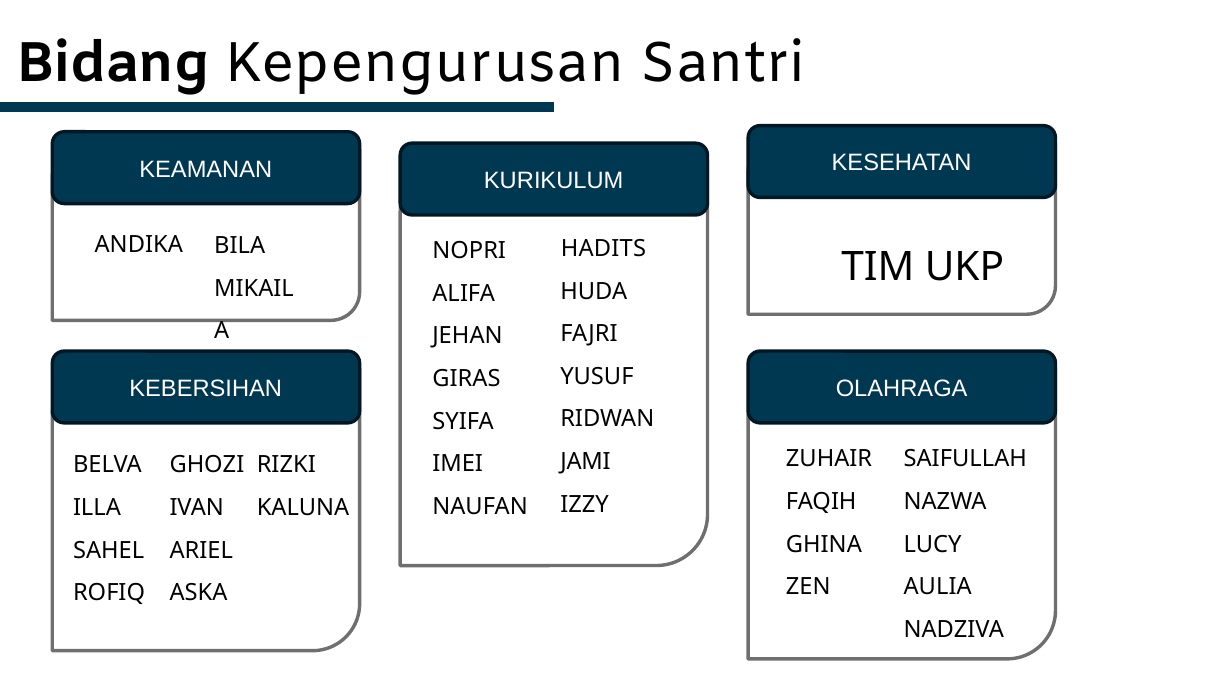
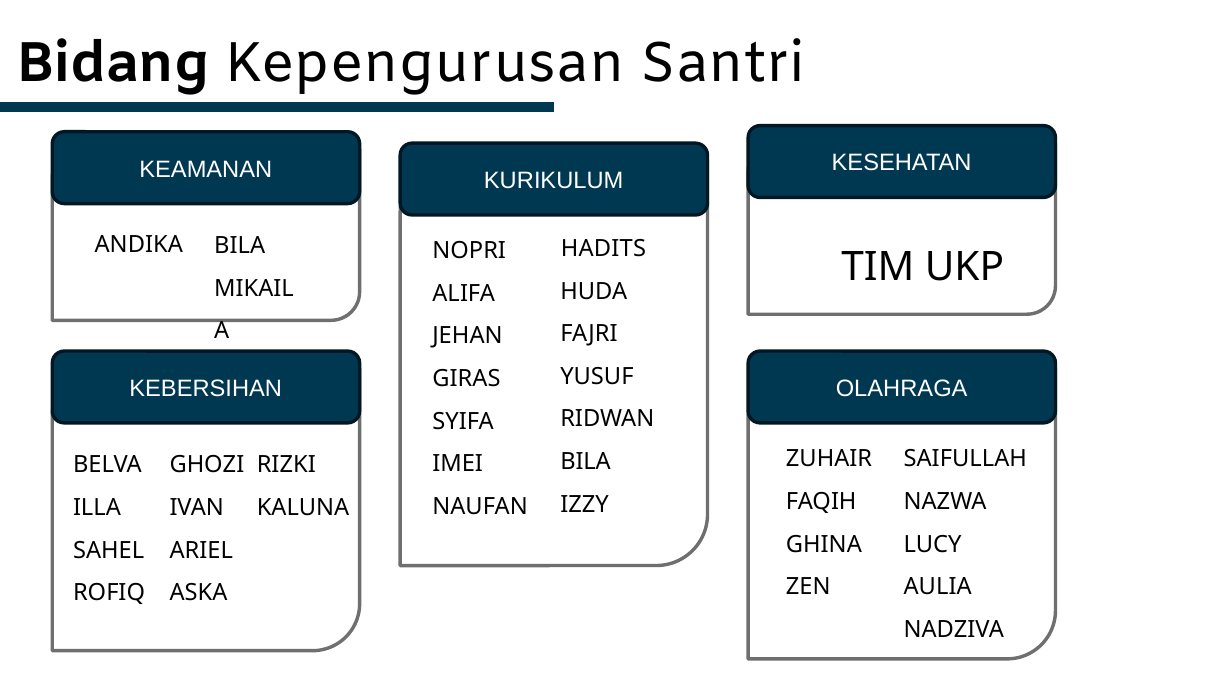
JAMI: JAMI -> BILA (586, 462)
